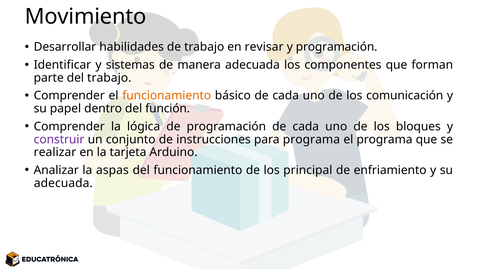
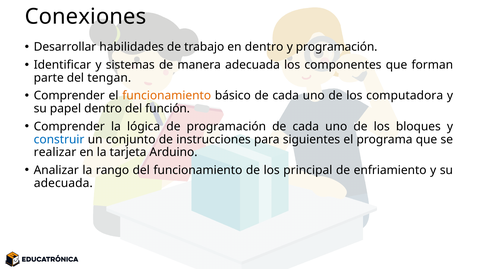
Movimiento: Movimiento -> Conexiones (85, 17)
en revisar: revisar -> dentro (264, 47)
del trabajo: trabajo -> tengan (109, 78)
comunicación: comunicación -> computadora (405, 96)
construir colour: purple -> blue (59, 139)
para programa: programa -> siguientes (311, 139)
aspas: aspas -> rango (112, 170)
